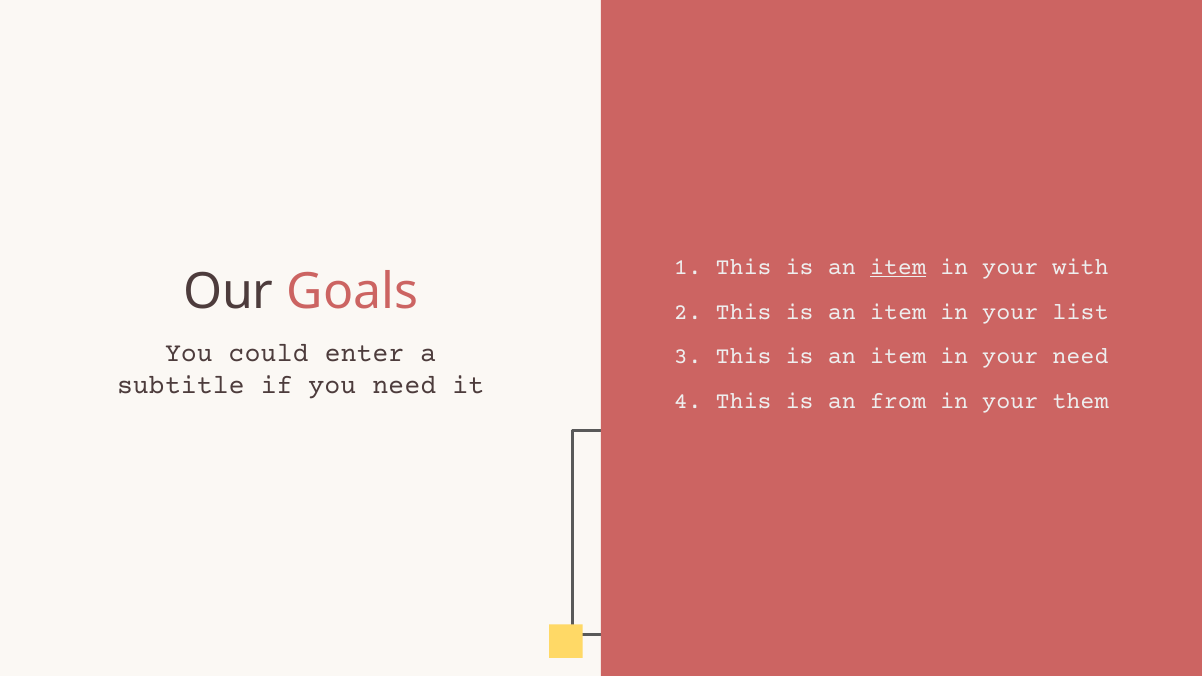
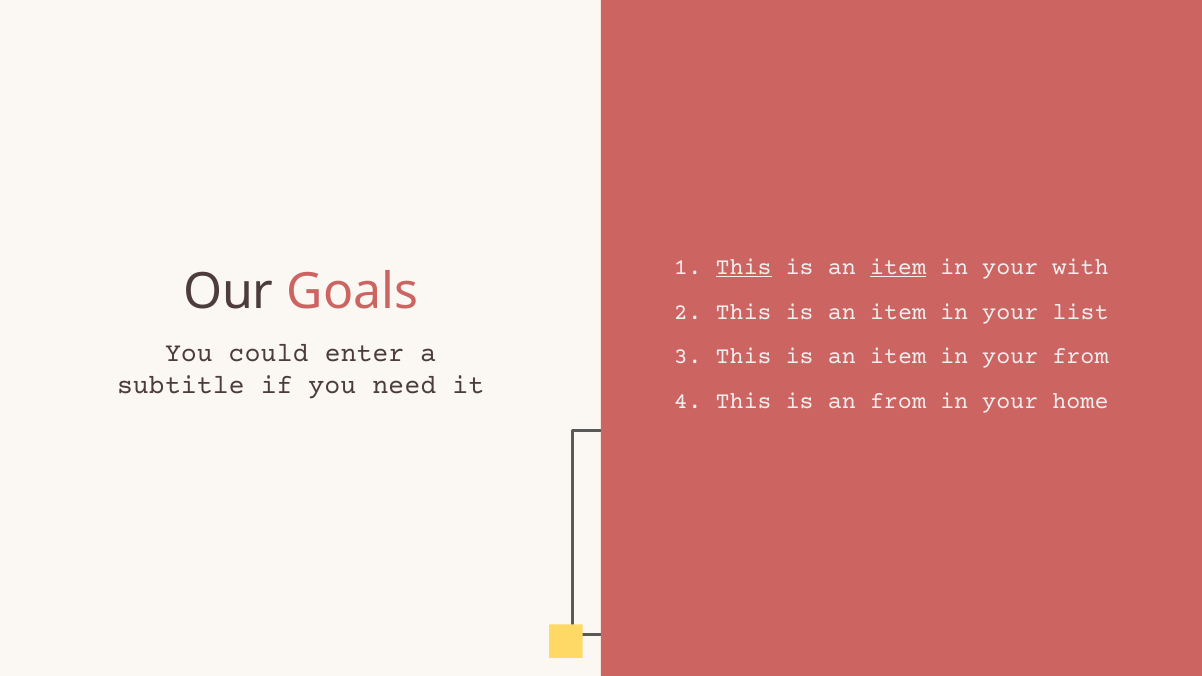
This underline: none -> present (744, 267)
your need: need -> from (1080, 356)
them: them -> home (1080, 401)
